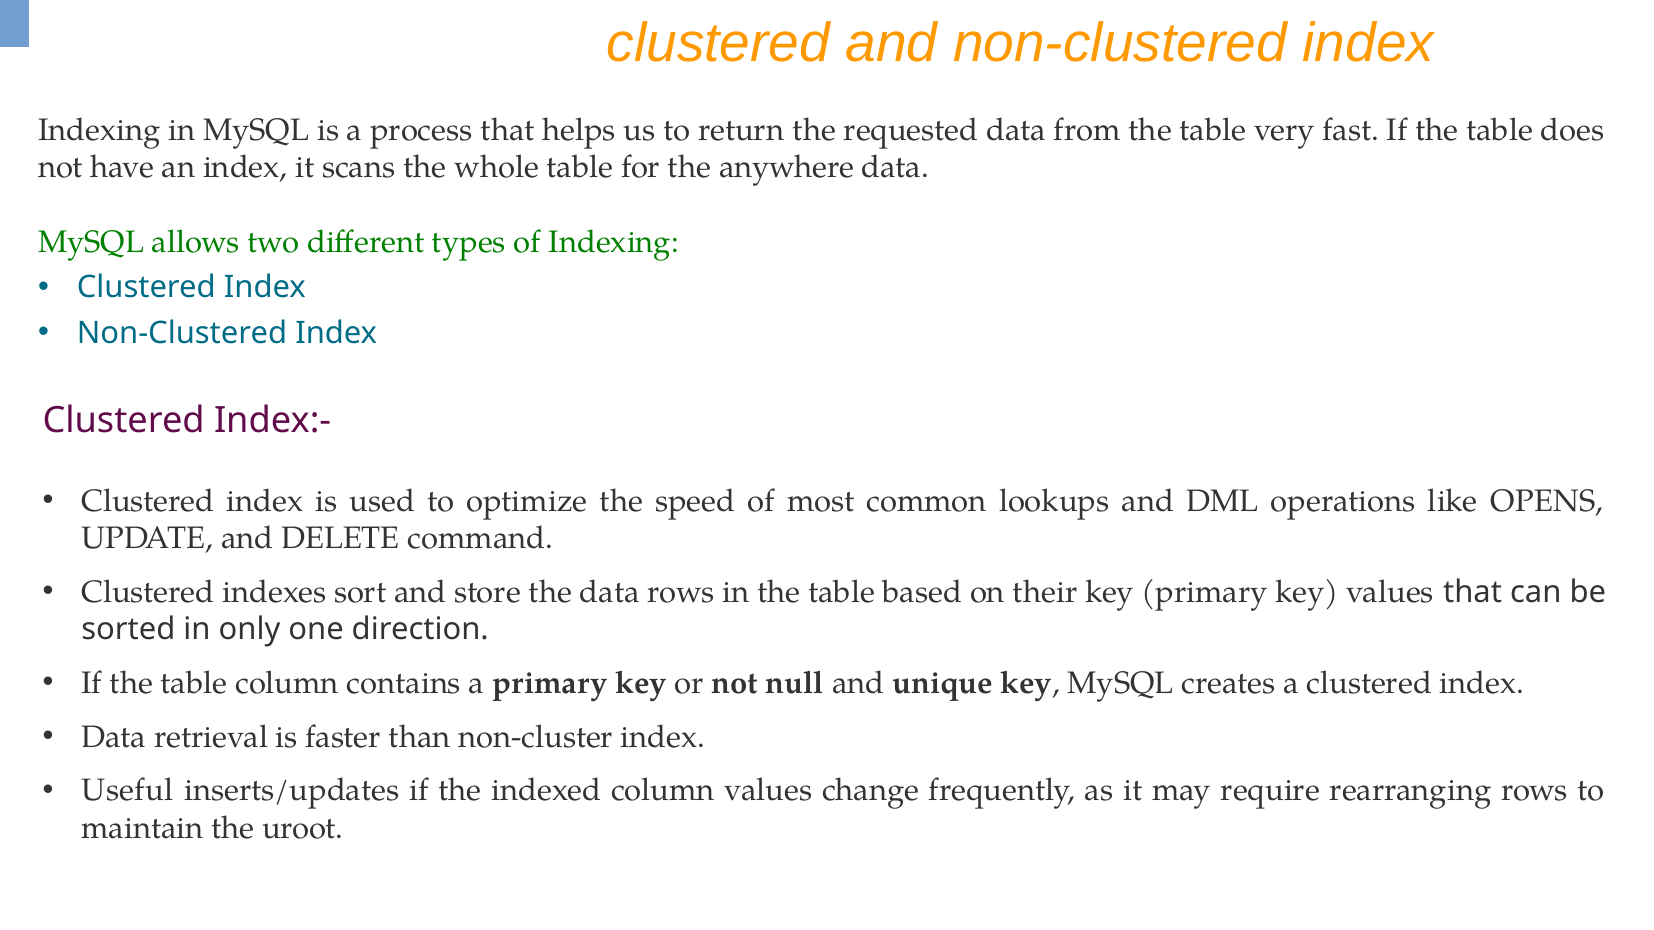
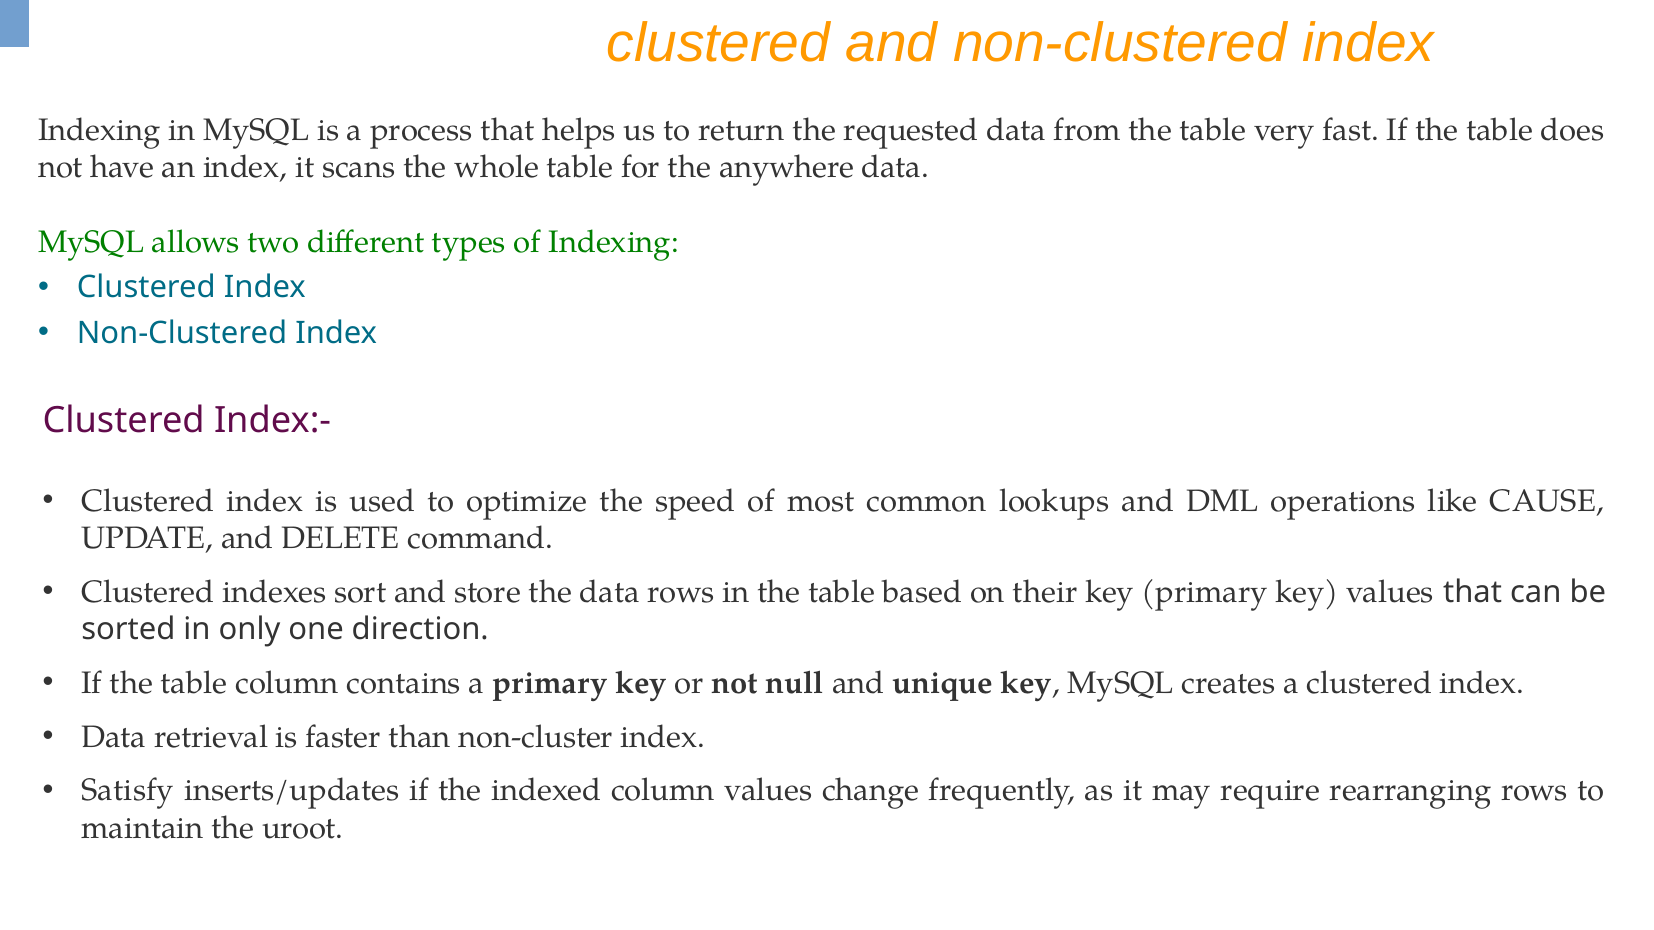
OPENS: OPENS -> CAUSE (1547, 502)
Useful: Useful -> Satisfy (128, 791)
